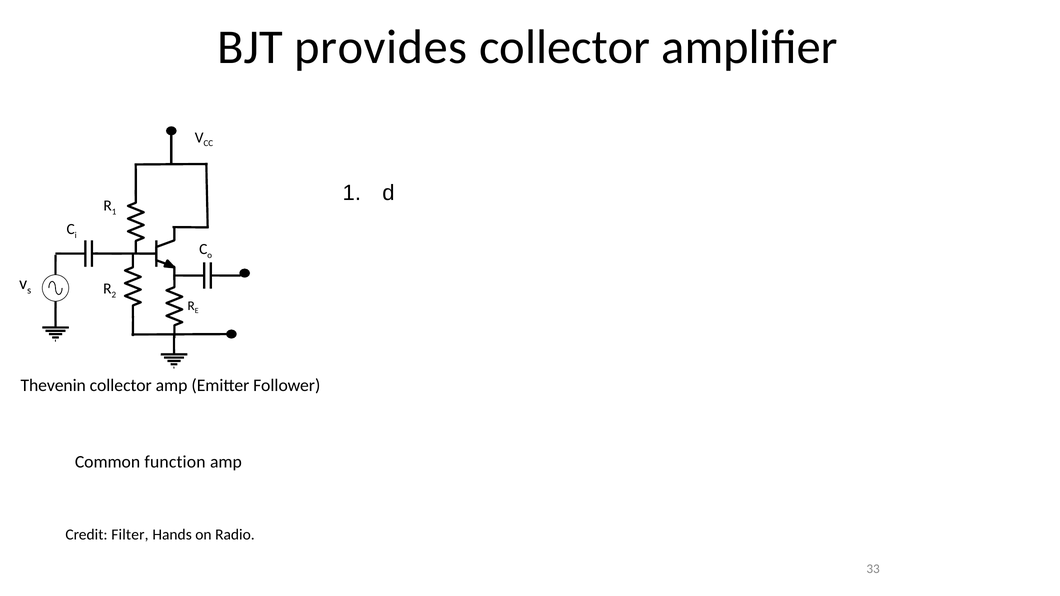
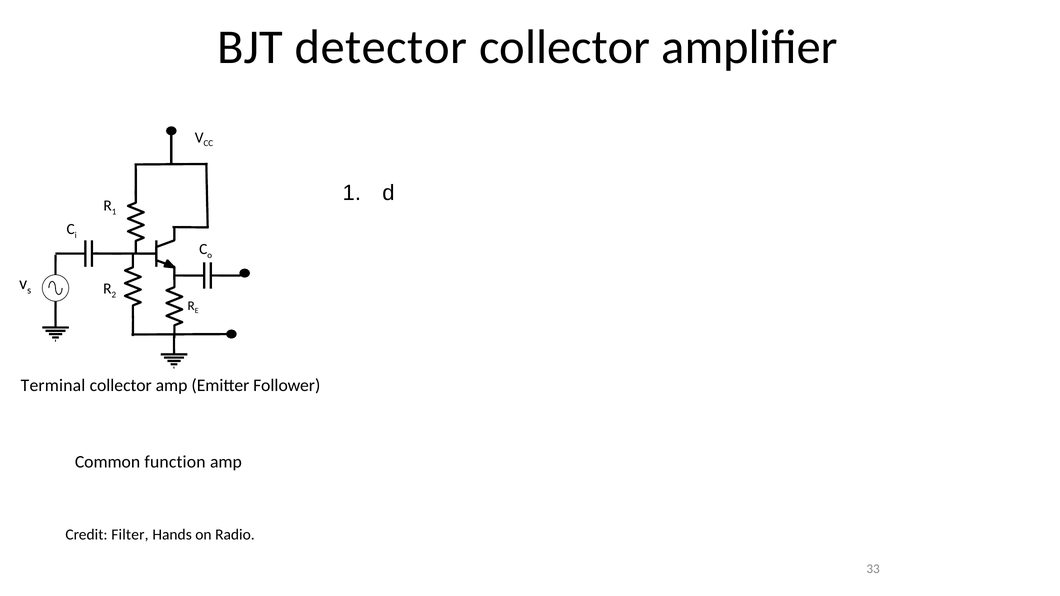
provides: provides -> detector (381, 47)
Thevenin: Thevenin -> Terminal (53, 386)
